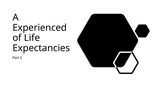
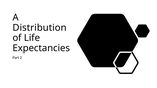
Experienced: Experienced -> Distribution (40, 28)
